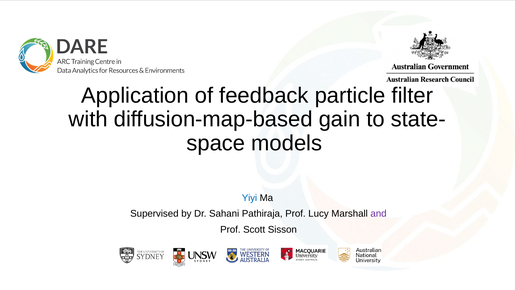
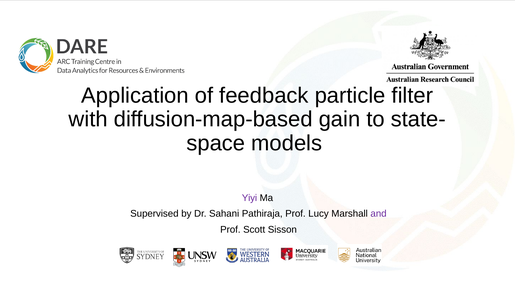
Yiyi colour: blue -> purple (249, 198)
